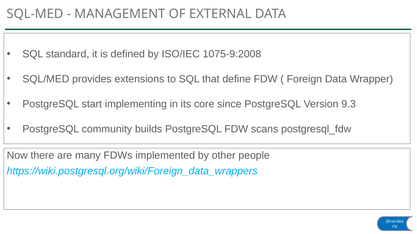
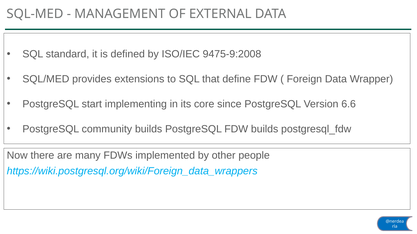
1075-9:2008: 1075-9:2008 -> 9475-9:2008 (232, 54)
9.3: 9.3 -> 6.6 (349, 104)
FDW scans: scans -> builds (265, 129)
